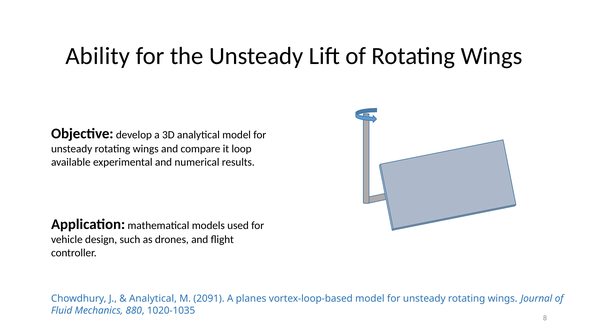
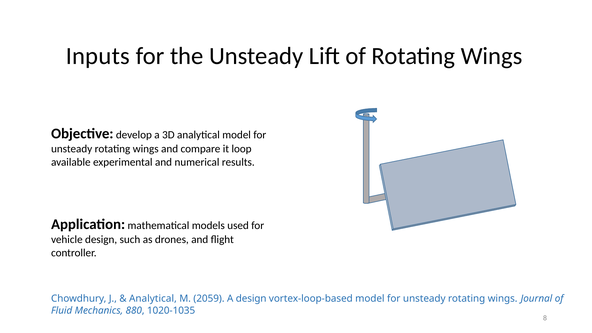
Ability: Ability -> Inputs (98, 56)
2091: 2091 -> 2059 (209, 299)
A planes: planes -> design (251, 299)
